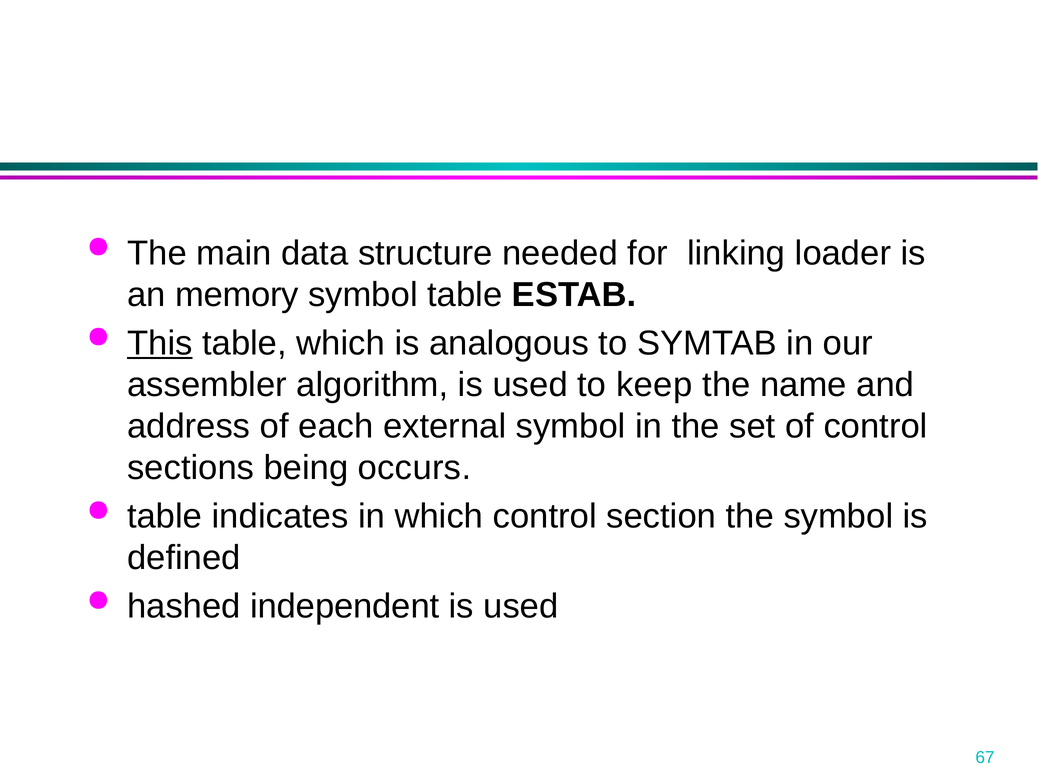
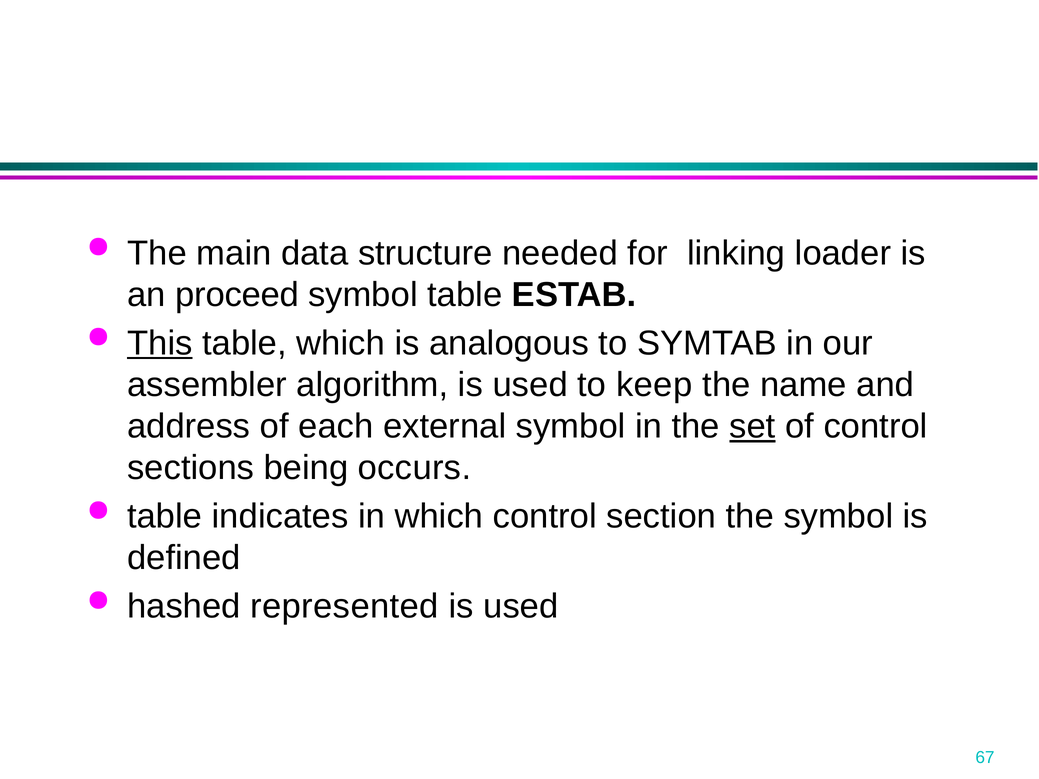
memory: memory -> proceed (237, 295)
set underline: none -> present (752, 427)
independent: independent -> represented (344, 607)
